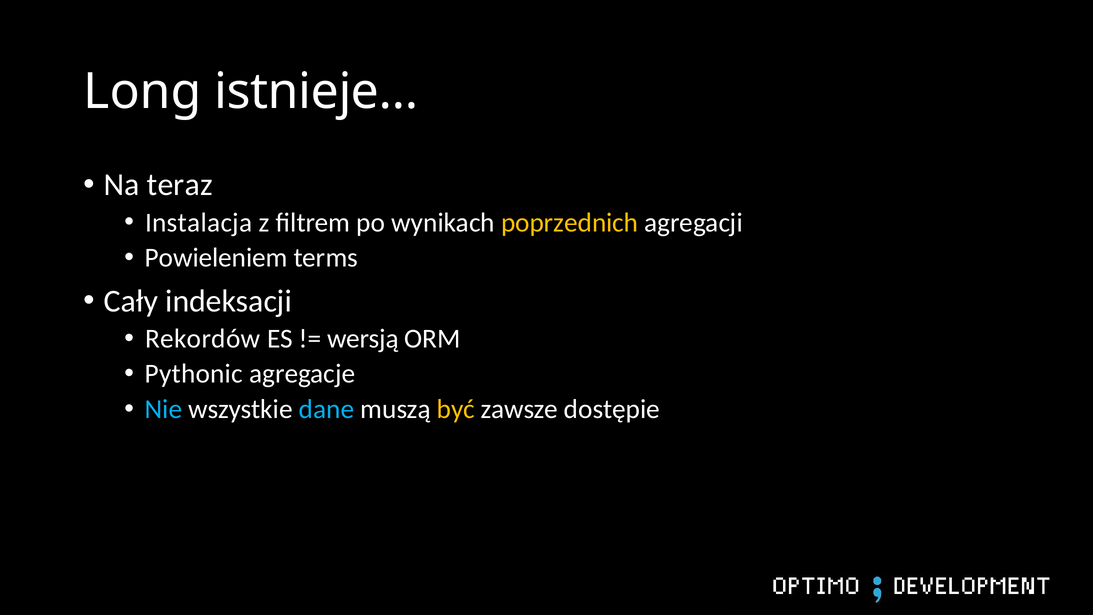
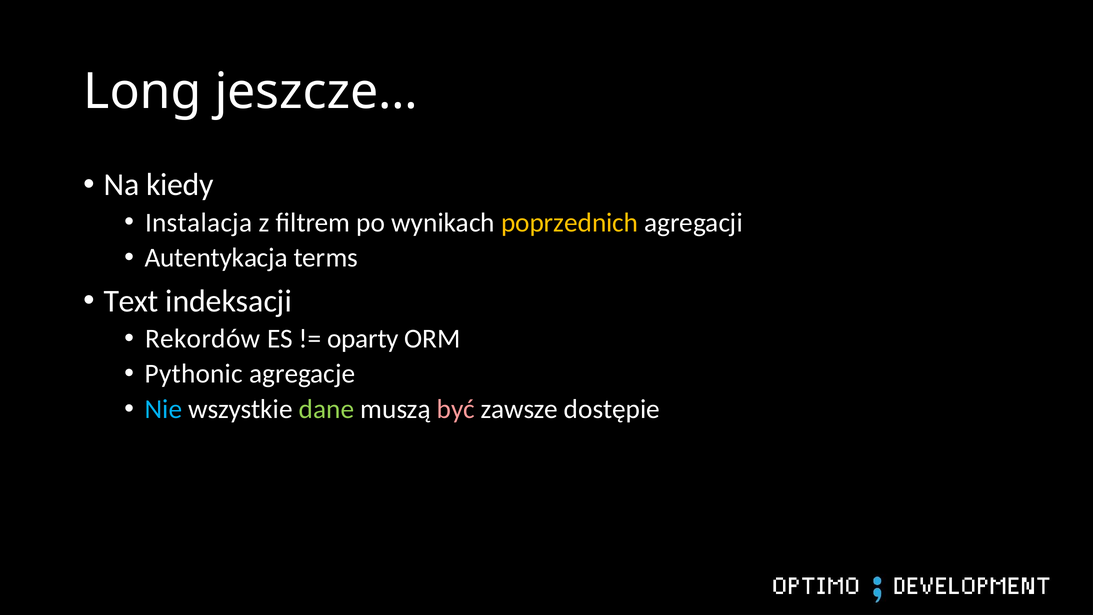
istnieje…: istnieje… -> jeszcze… (316, 92)
teraz: teraz -> kiedy (180, 185)
Powieleniem: Powieleniem -> Autentykacja (216, 258)
Cały: Cały -> Text (131, 301)
wersją: wersją -> oparty (363, 339)
dane colour: light blue -> light green (326, 409)
być colour: yellow -> pink (456, 409)
